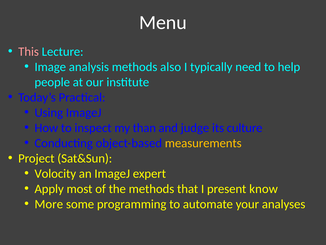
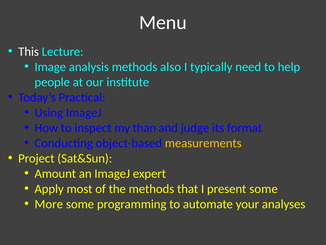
This colour: pink -> white (29, 51)
culture: culture -> format (245, 128)
Volocity: Volocity -> Amount (55, 173)
present know: know -> some (264, 188)
